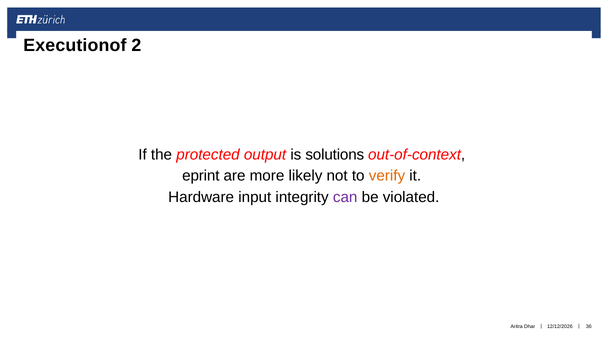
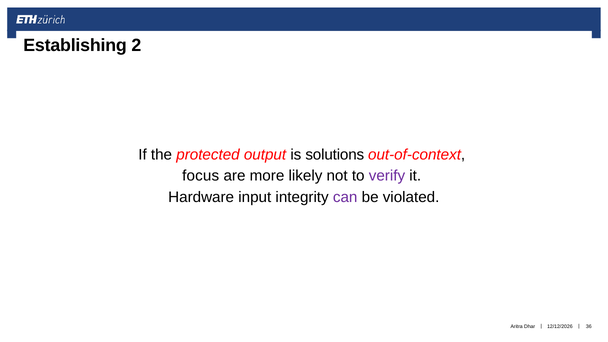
Executionof: Executionof -> Establishing (75, 46)
eprint: eprint -> focus (201, 176)
verify colour: orange -> purple (387, 176)
